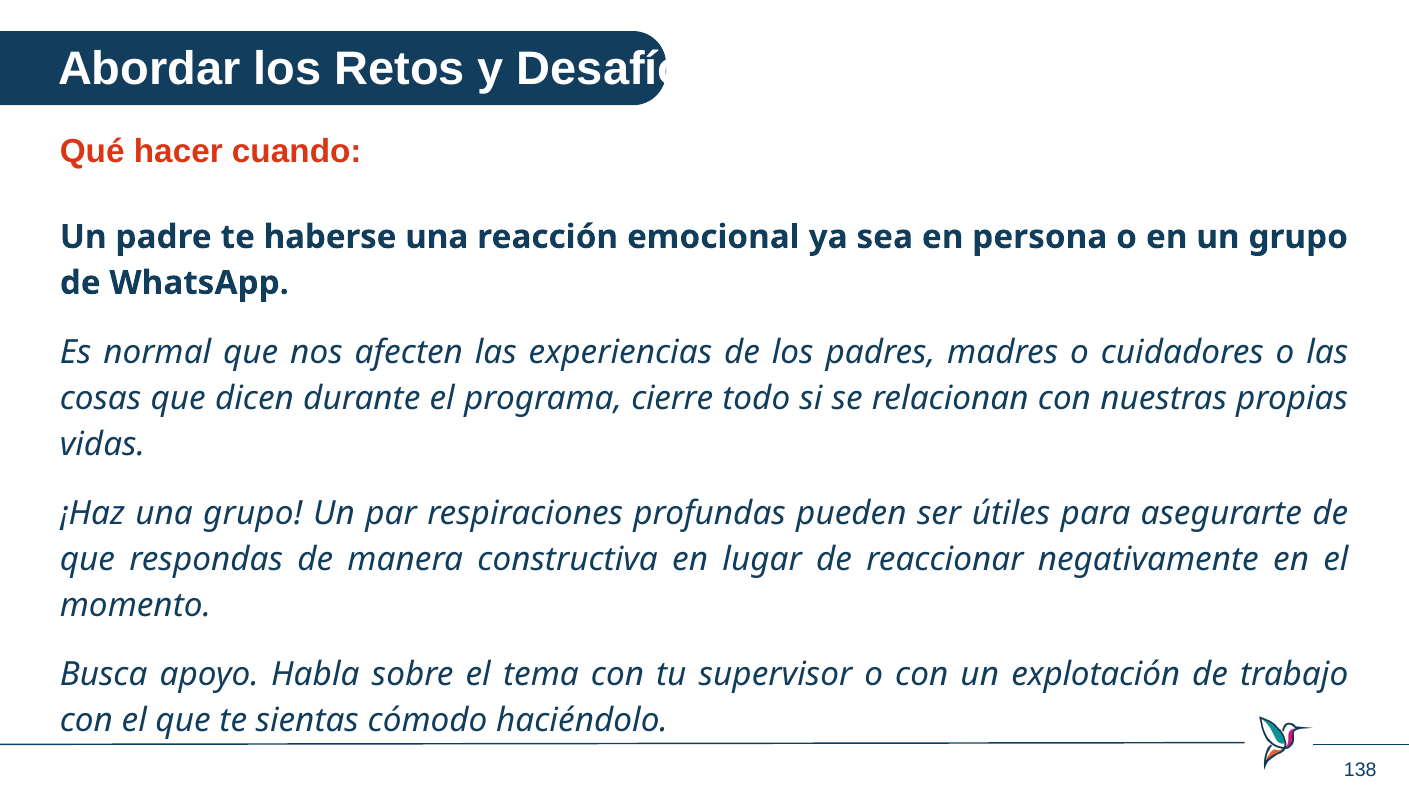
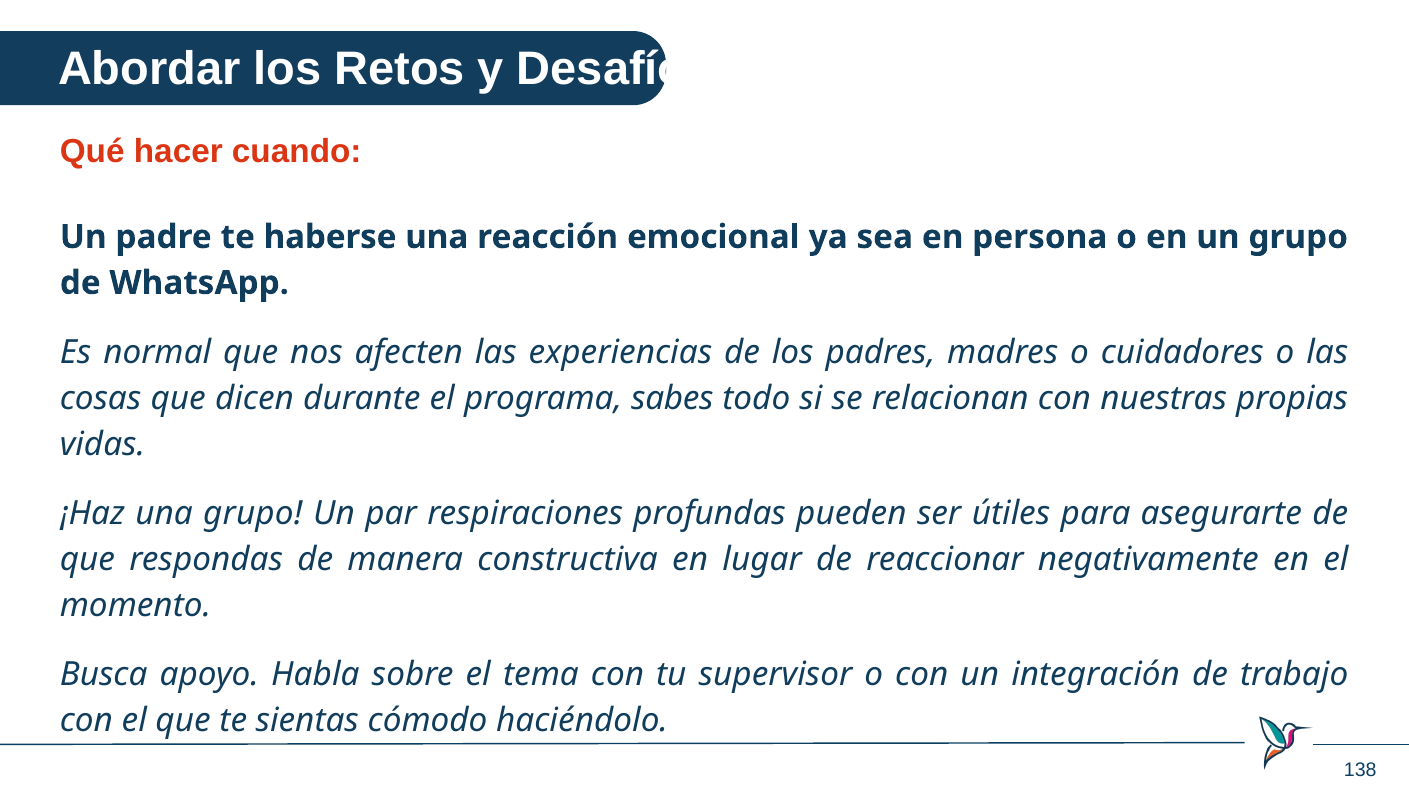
cierre: cierre -> sabes (672, 398)
explotación: explotación -> integración (1096, 674)
